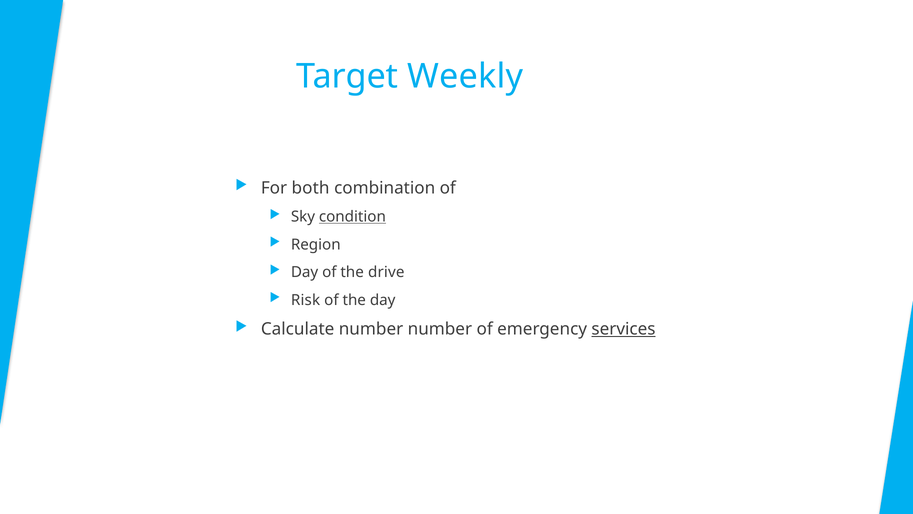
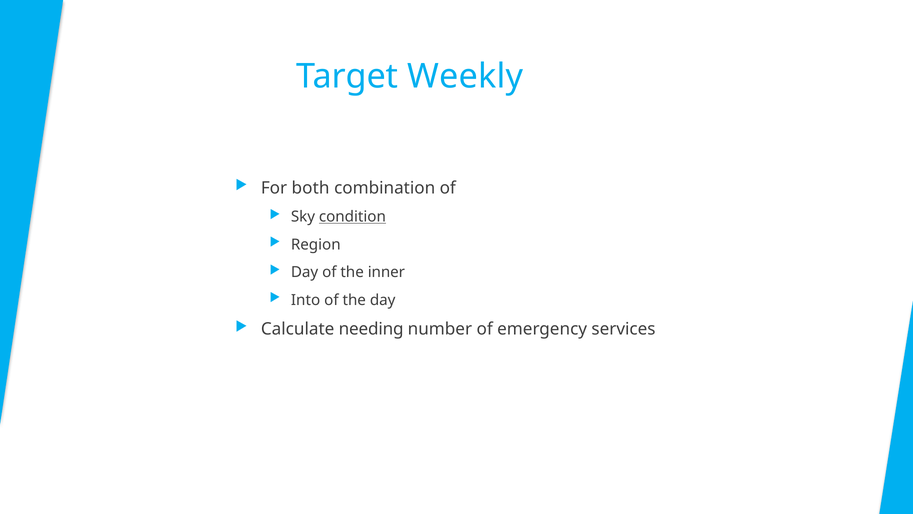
drive: drive -> inner (386, 272)
Risk: Risk -> Into (306, 300)
Calculate number: number -> needing (371, 329)
services underline: present -> none (624, 329)
